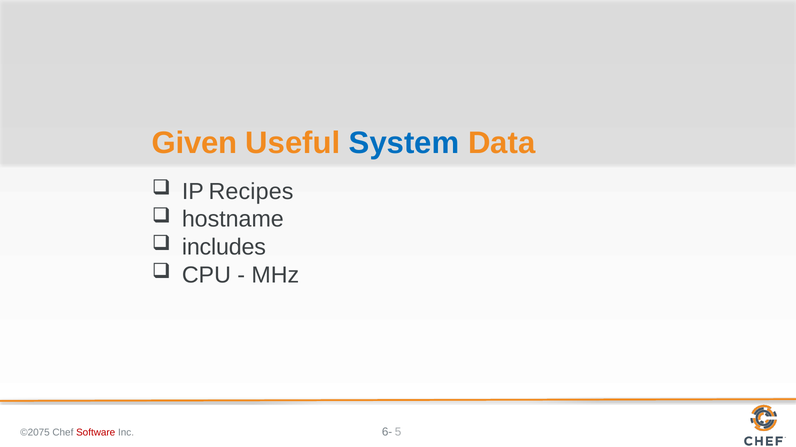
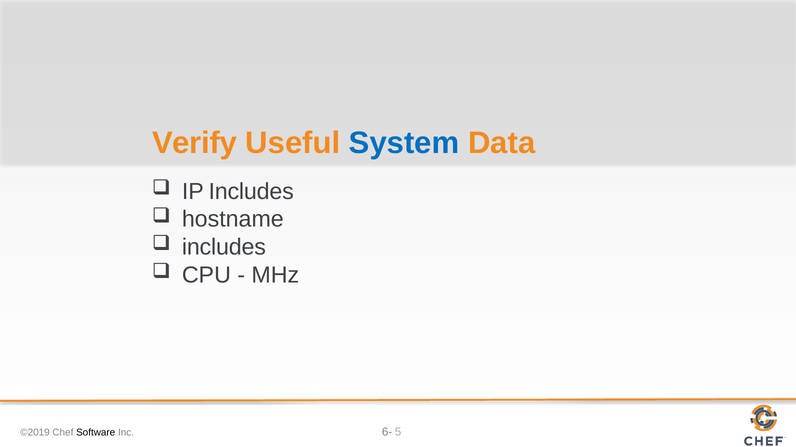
Given: Given -> Verify (195, 143)
IP Recipes: Recipes -> Includes (251, 192)
©2075: ©2075 -> ©2019 (35, 433)
Software colour: red -> black (96, 433)
